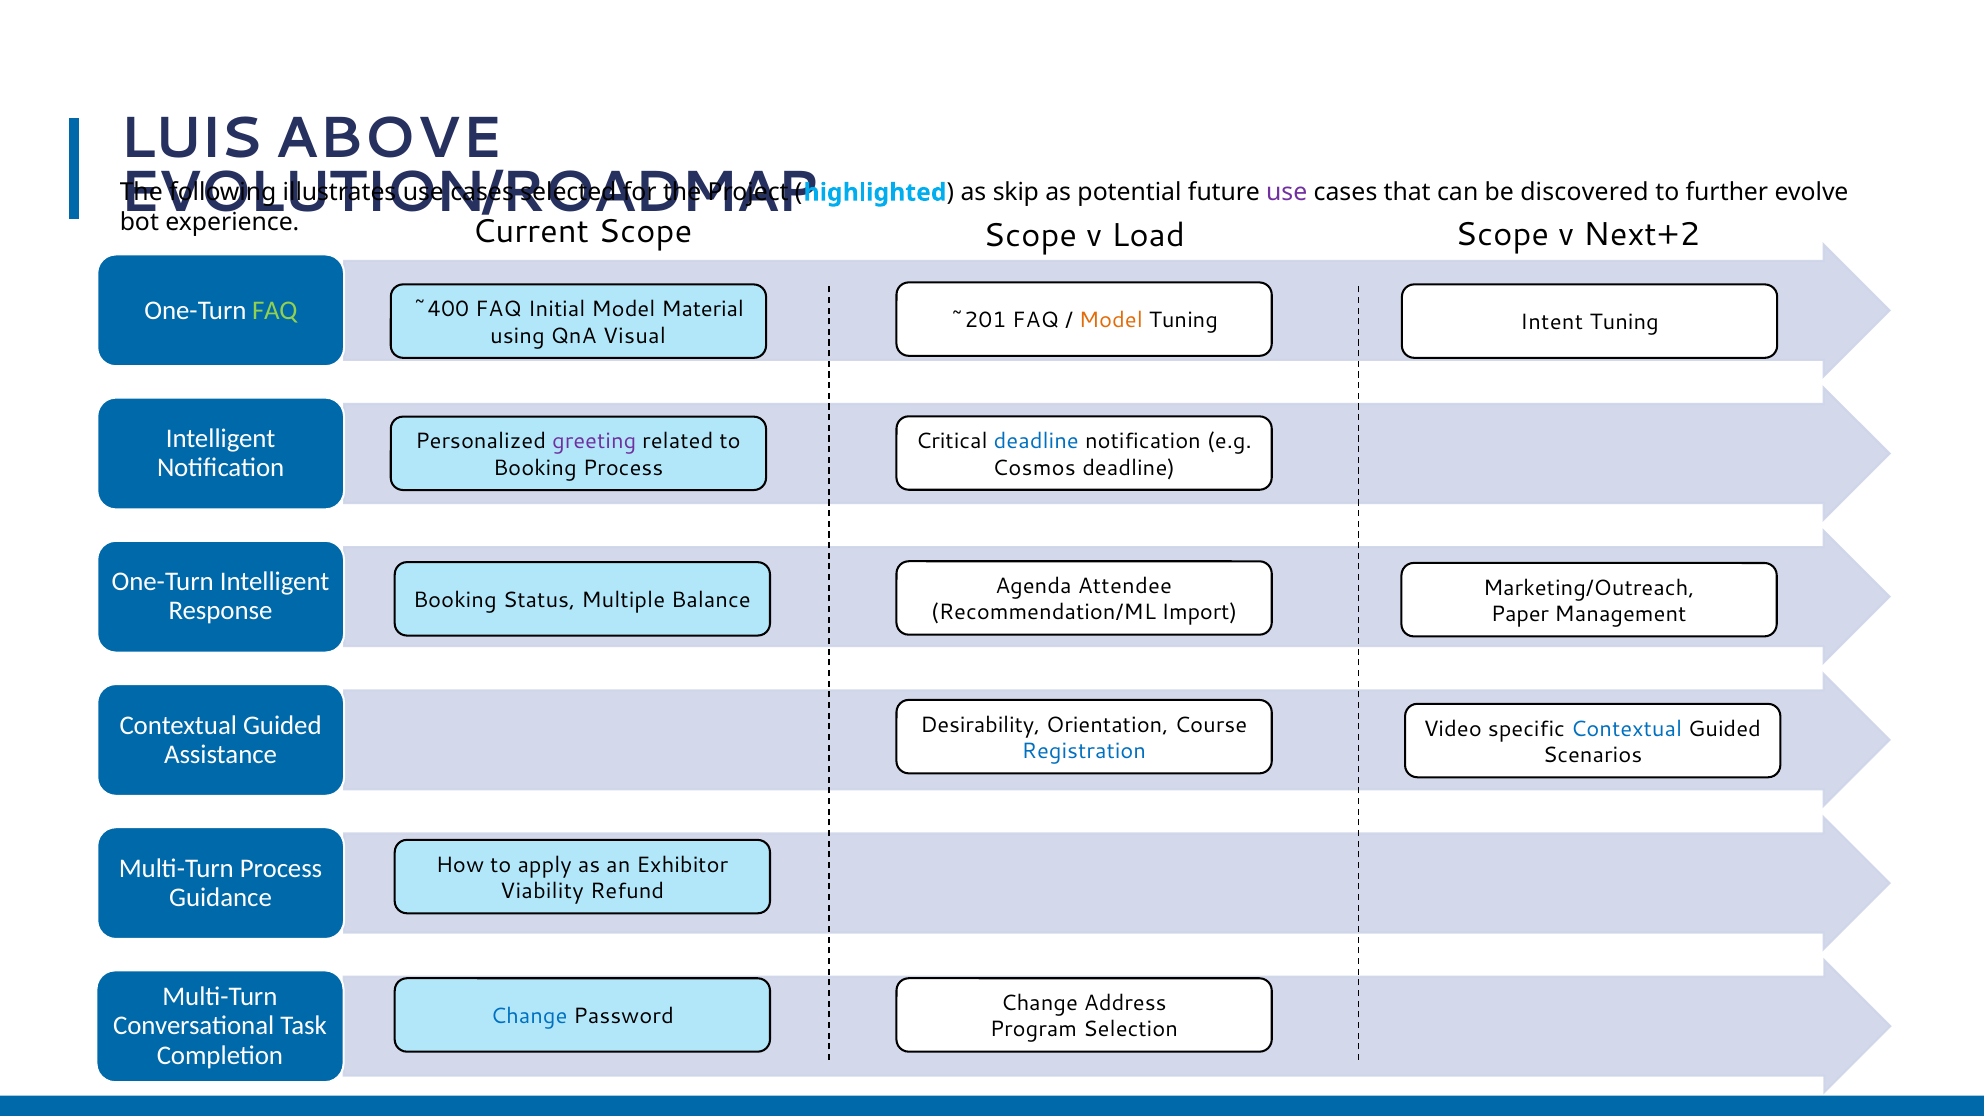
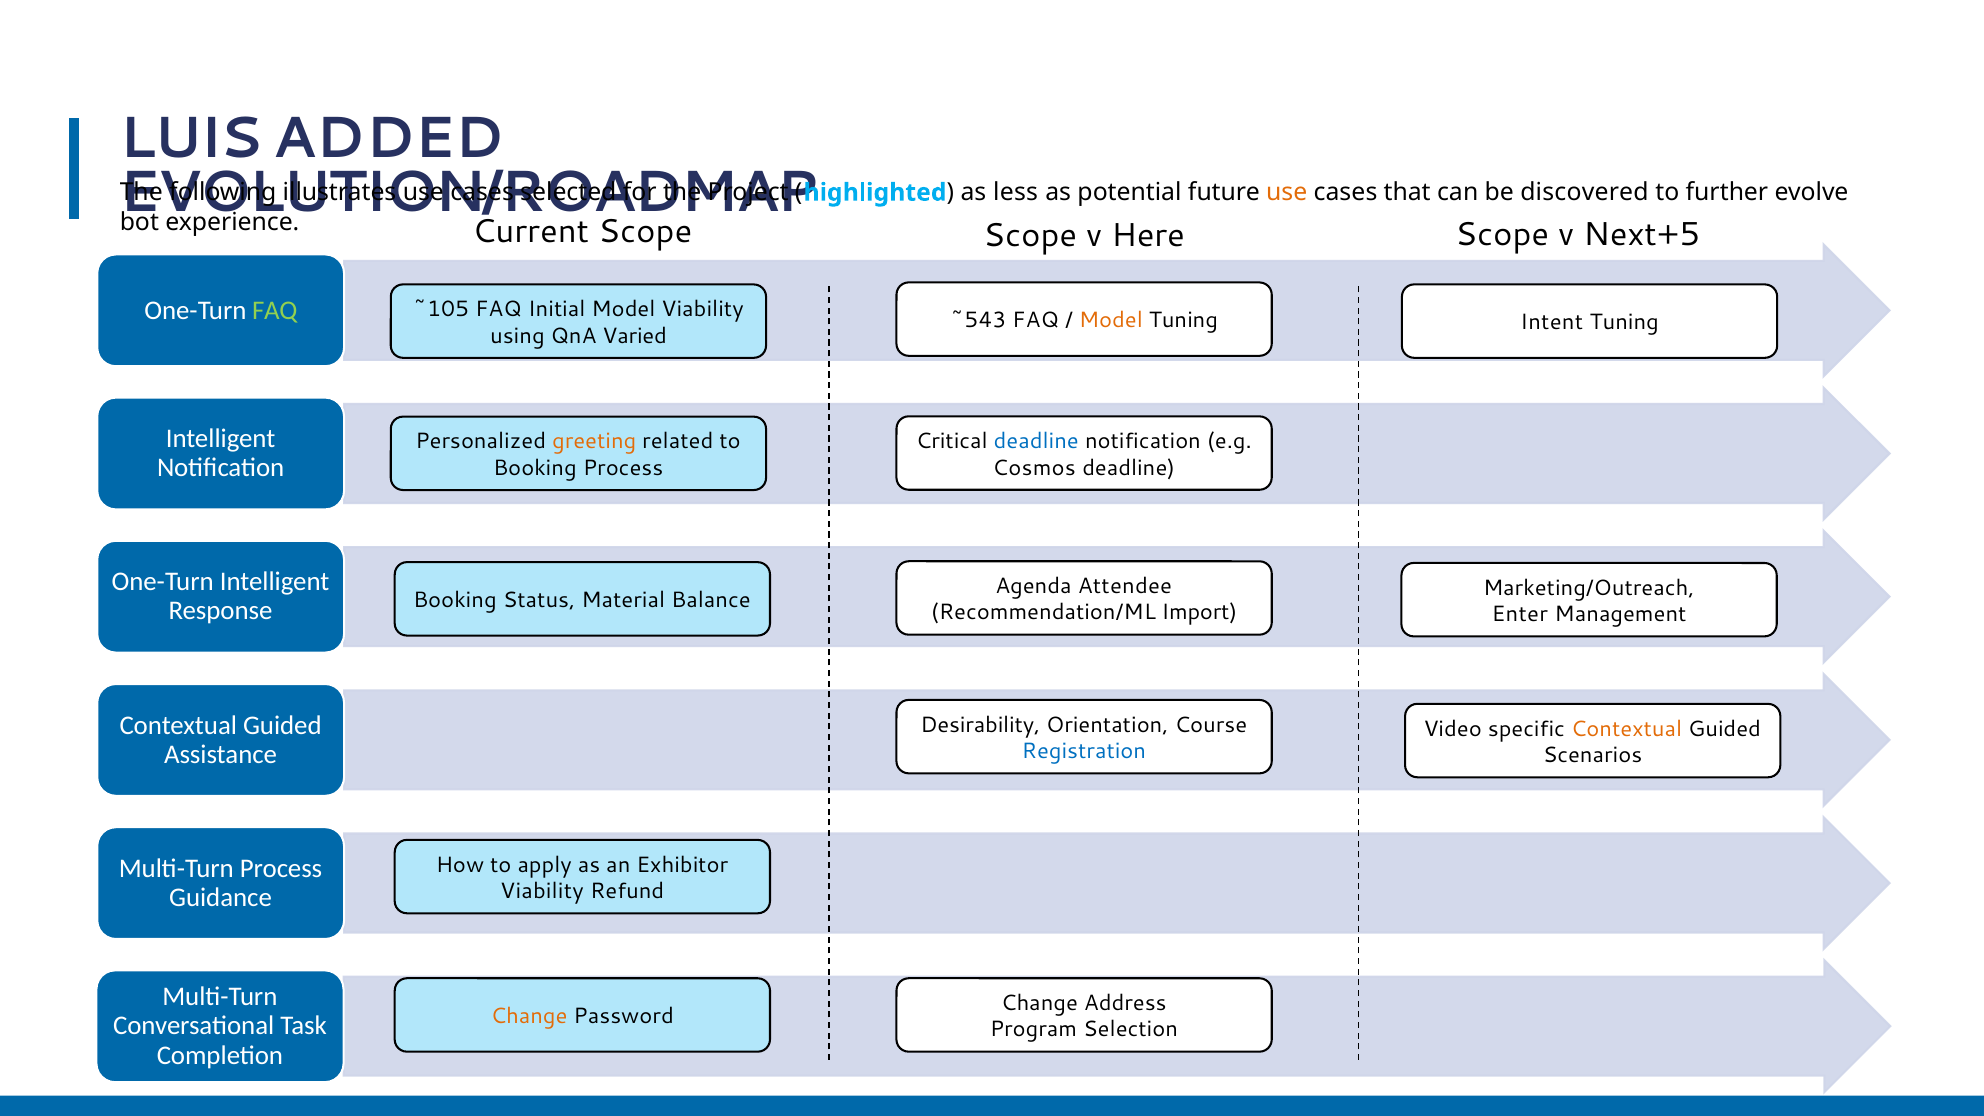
ABOVE: ABOVE -> ADDED (389, 139)
skip: skip -> less (1016, 193)
use colour: purple -> orange (1287, 193)
Load: Load -> Here (1148, 235)
Next+2: Next+2 -> Next+5 (1642, 234)
~400: ~400 -> ~105 (441, 309)
Model Material: Material -> Viability (703, 309)
~201: ~201 -> ~543 (978, 321)
Visual: Visual -> Varied (635, 336)
greeting colour: purple -> orange (594, 442)
Multiple: Multiple -> Material (623, 600)
Paper: Paper -> Enter (1520, 614)
Contextual colour: blue -> orange (1627, 729)
Change colour: blue -> orange (529, 1016)
